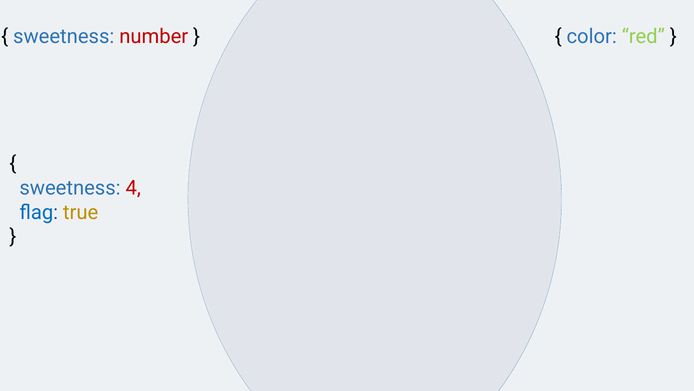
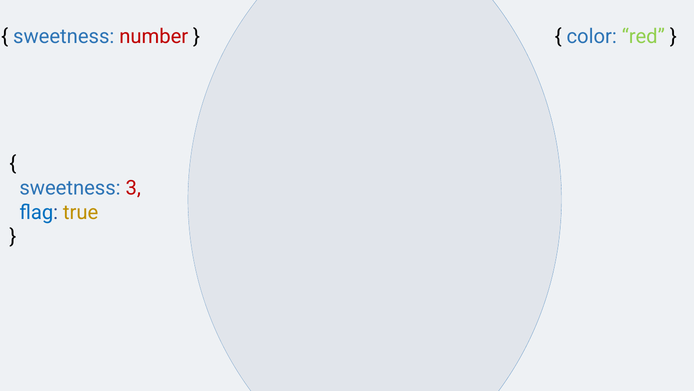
4: 4 -> 3 (133, 188)
